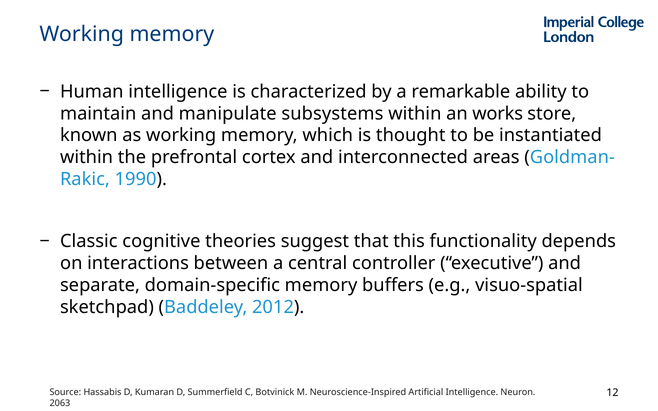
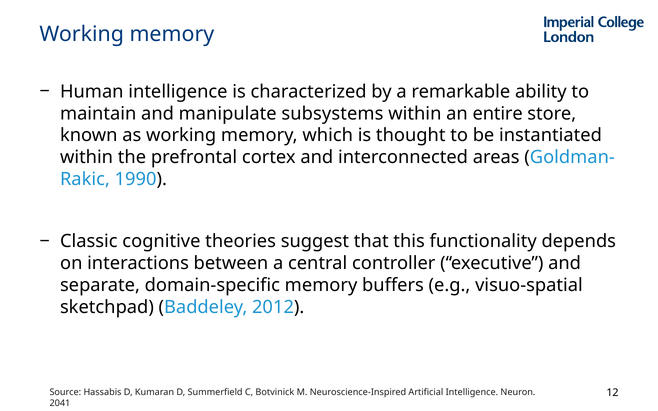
works: works -> entire (498, 114)
2063: 2063 -> 2041 (60, 403)
